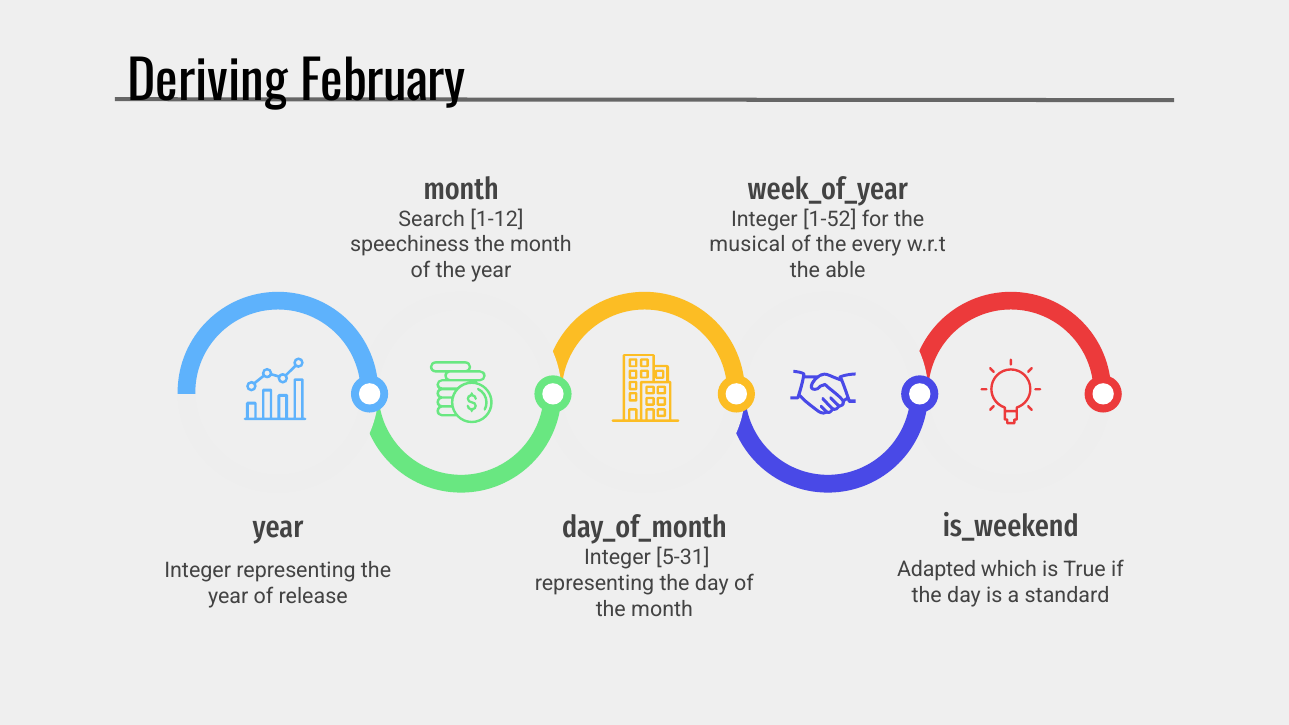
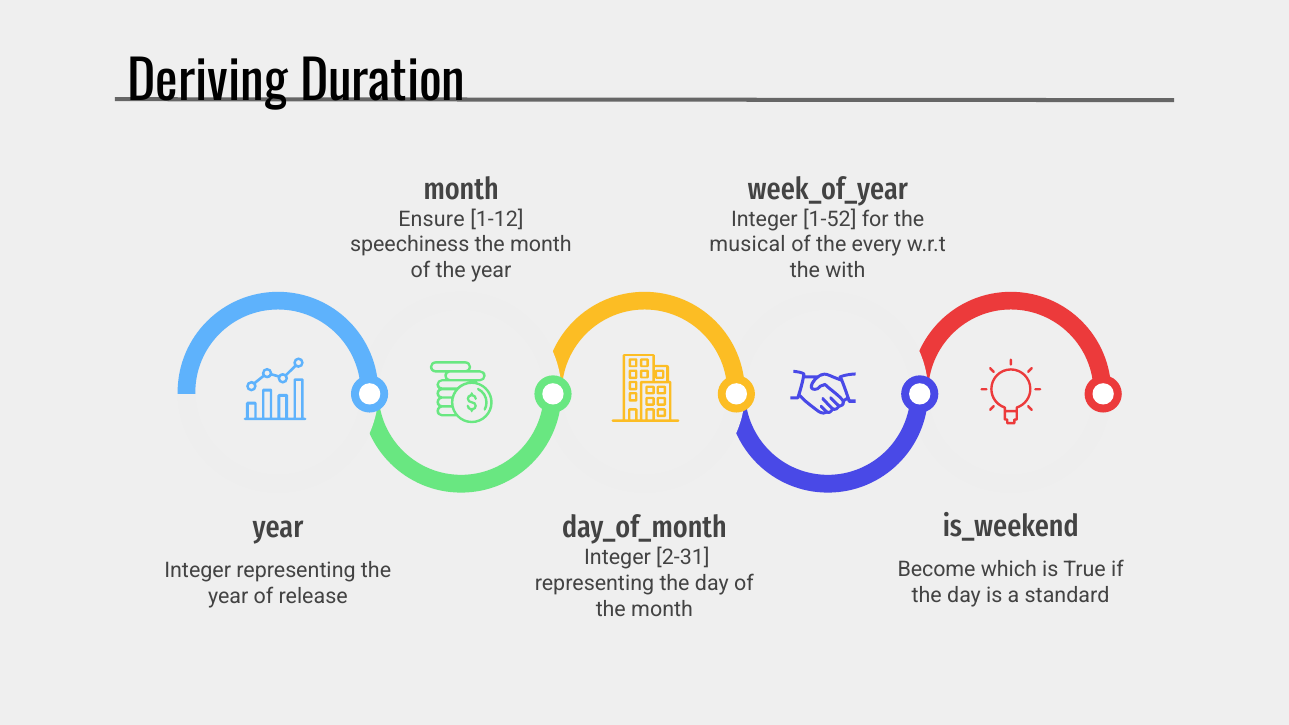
February: February -> Duration (383, 83)
Search: Search -> Ensure (432, 219)
able: able -> with (845, 271)
5-31: 5-31 -> 2-31 (683, 557)
Adapted: Adapted -> Become (937, 570)
